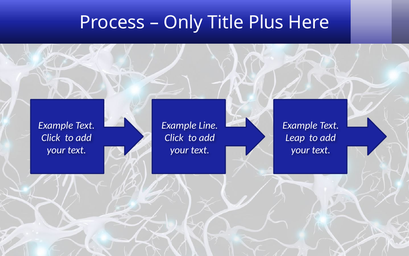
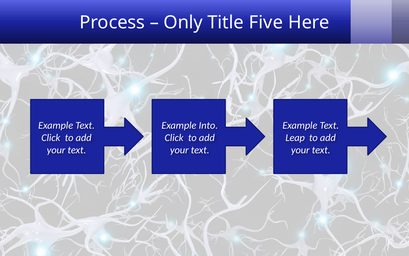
Plus: Plus -> Five (266, 23)
Line: Line -> Into (208, 125)
